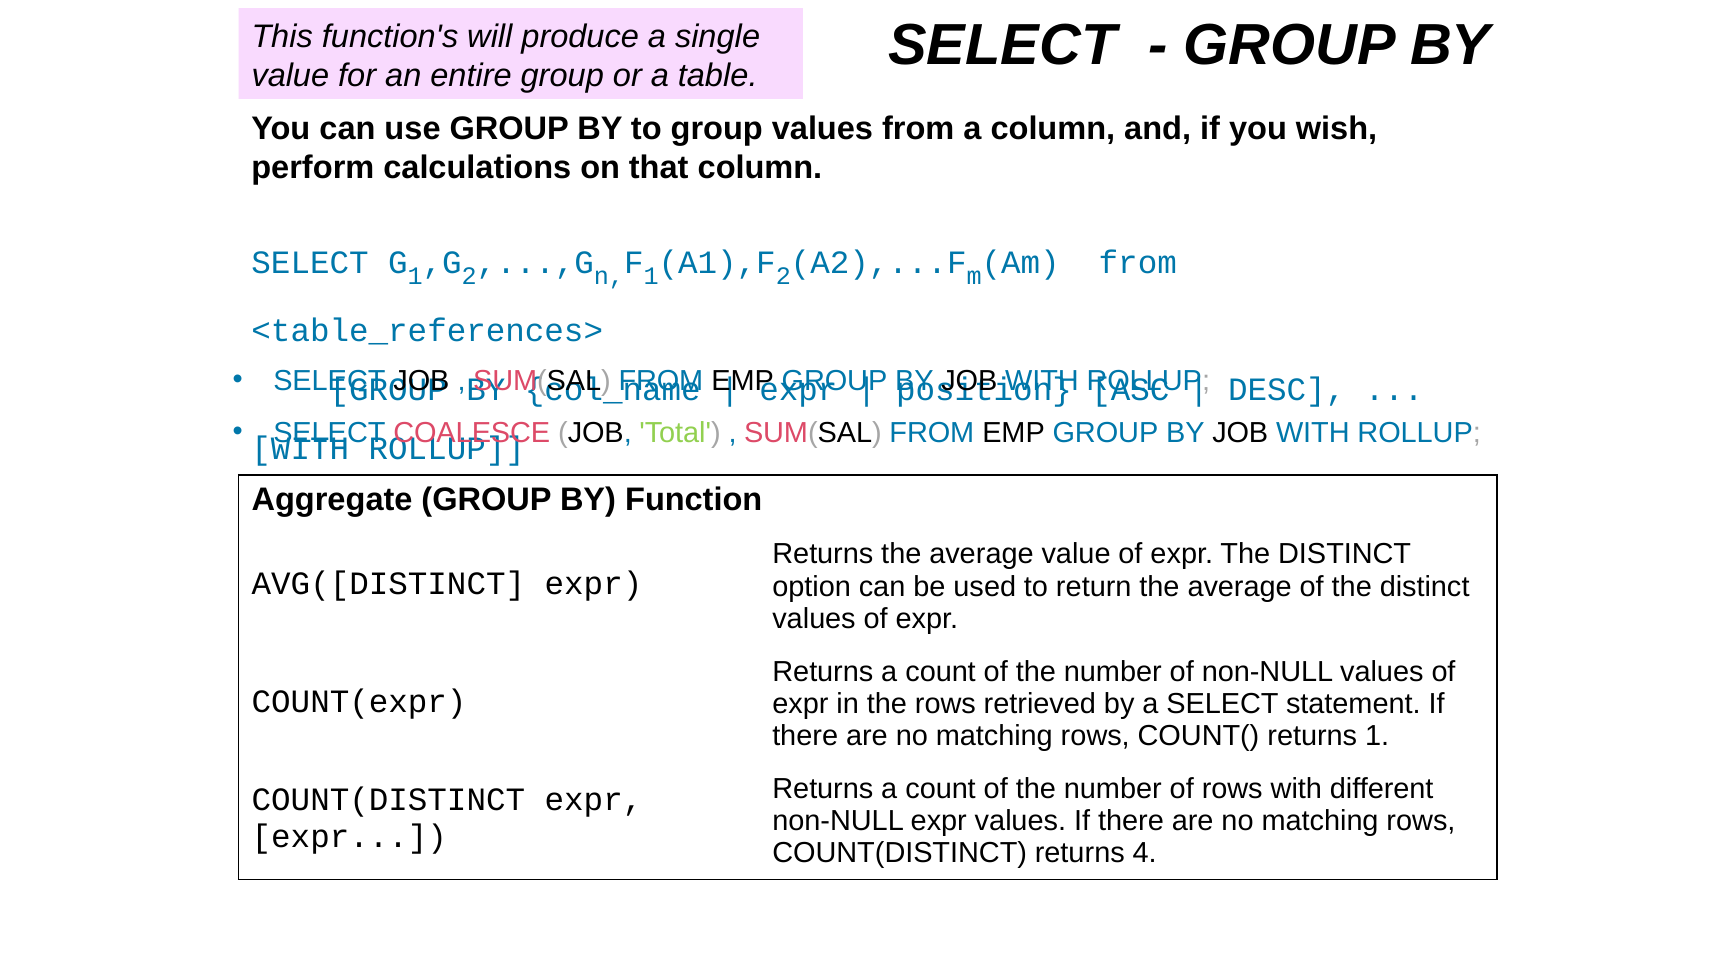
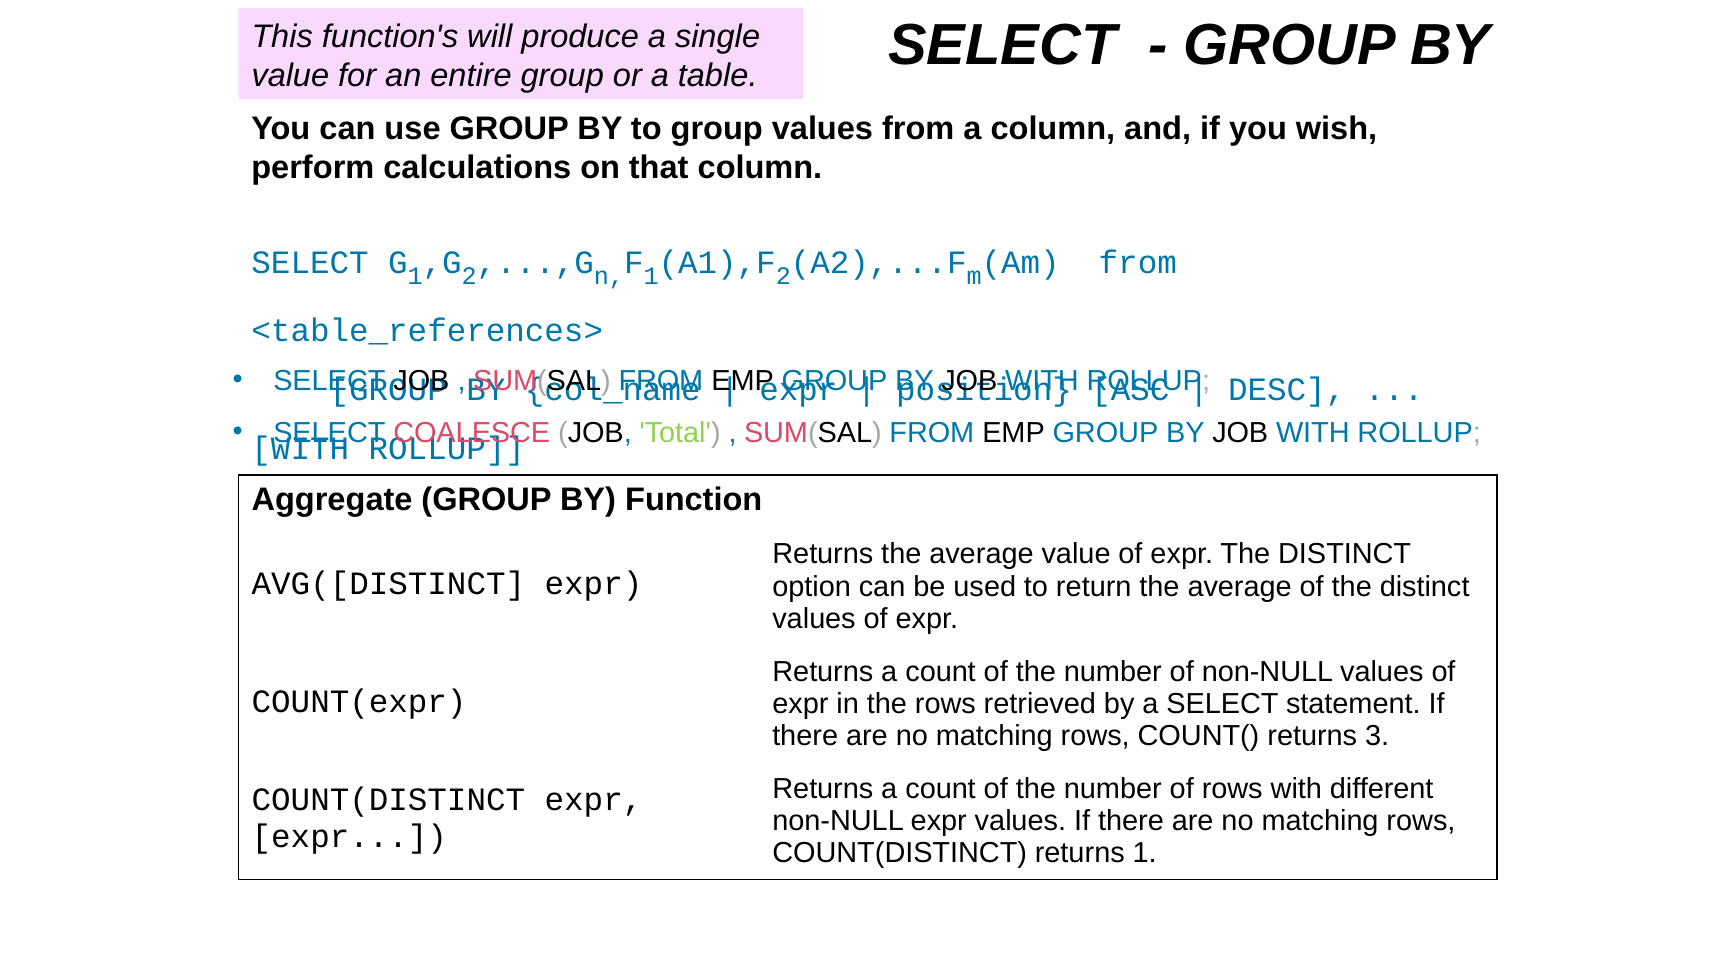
returns 1: 1 -> 3 (1377, 736)
returns 4: 4 -> 1 (1145, 853)
